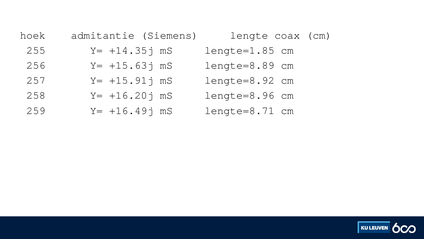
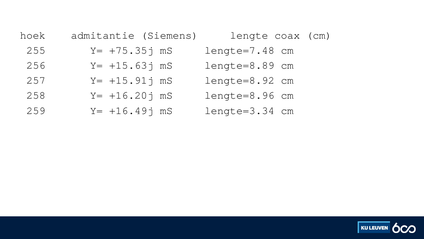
+14.35j: +14.35j -> +75.35j (131, 50)
lengte=1.85: lengte=1.85 -> lengte=7.48 (240, 50)
lengte=8.71: lengte=8.71 -> lengte=3.34 (240, 110)
